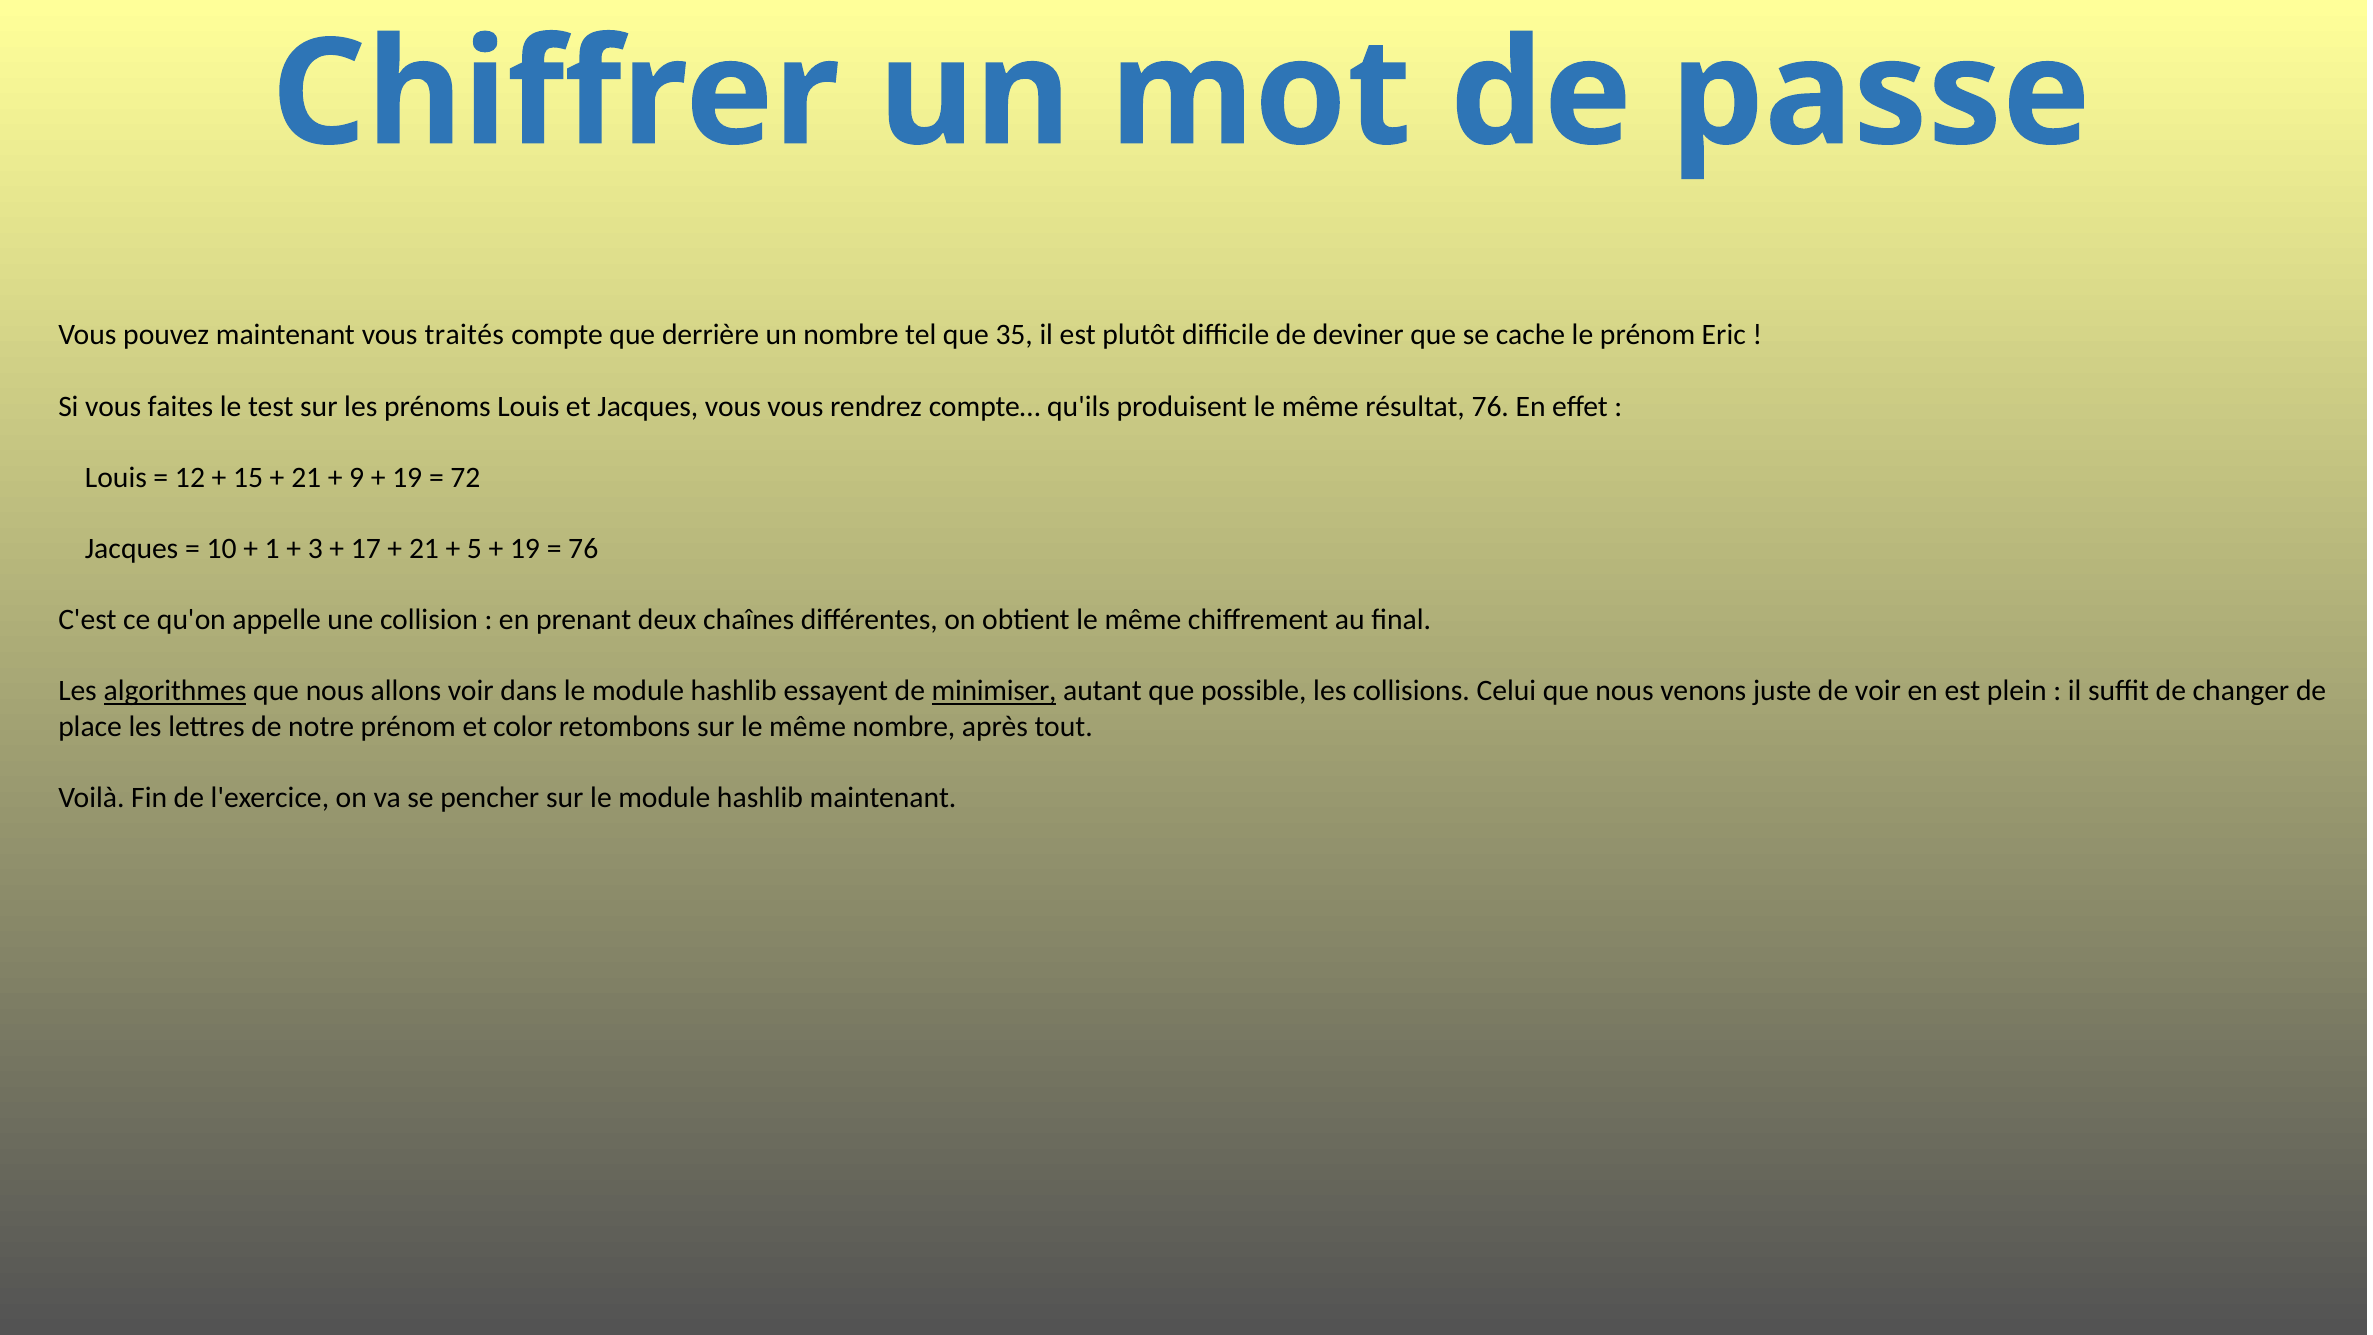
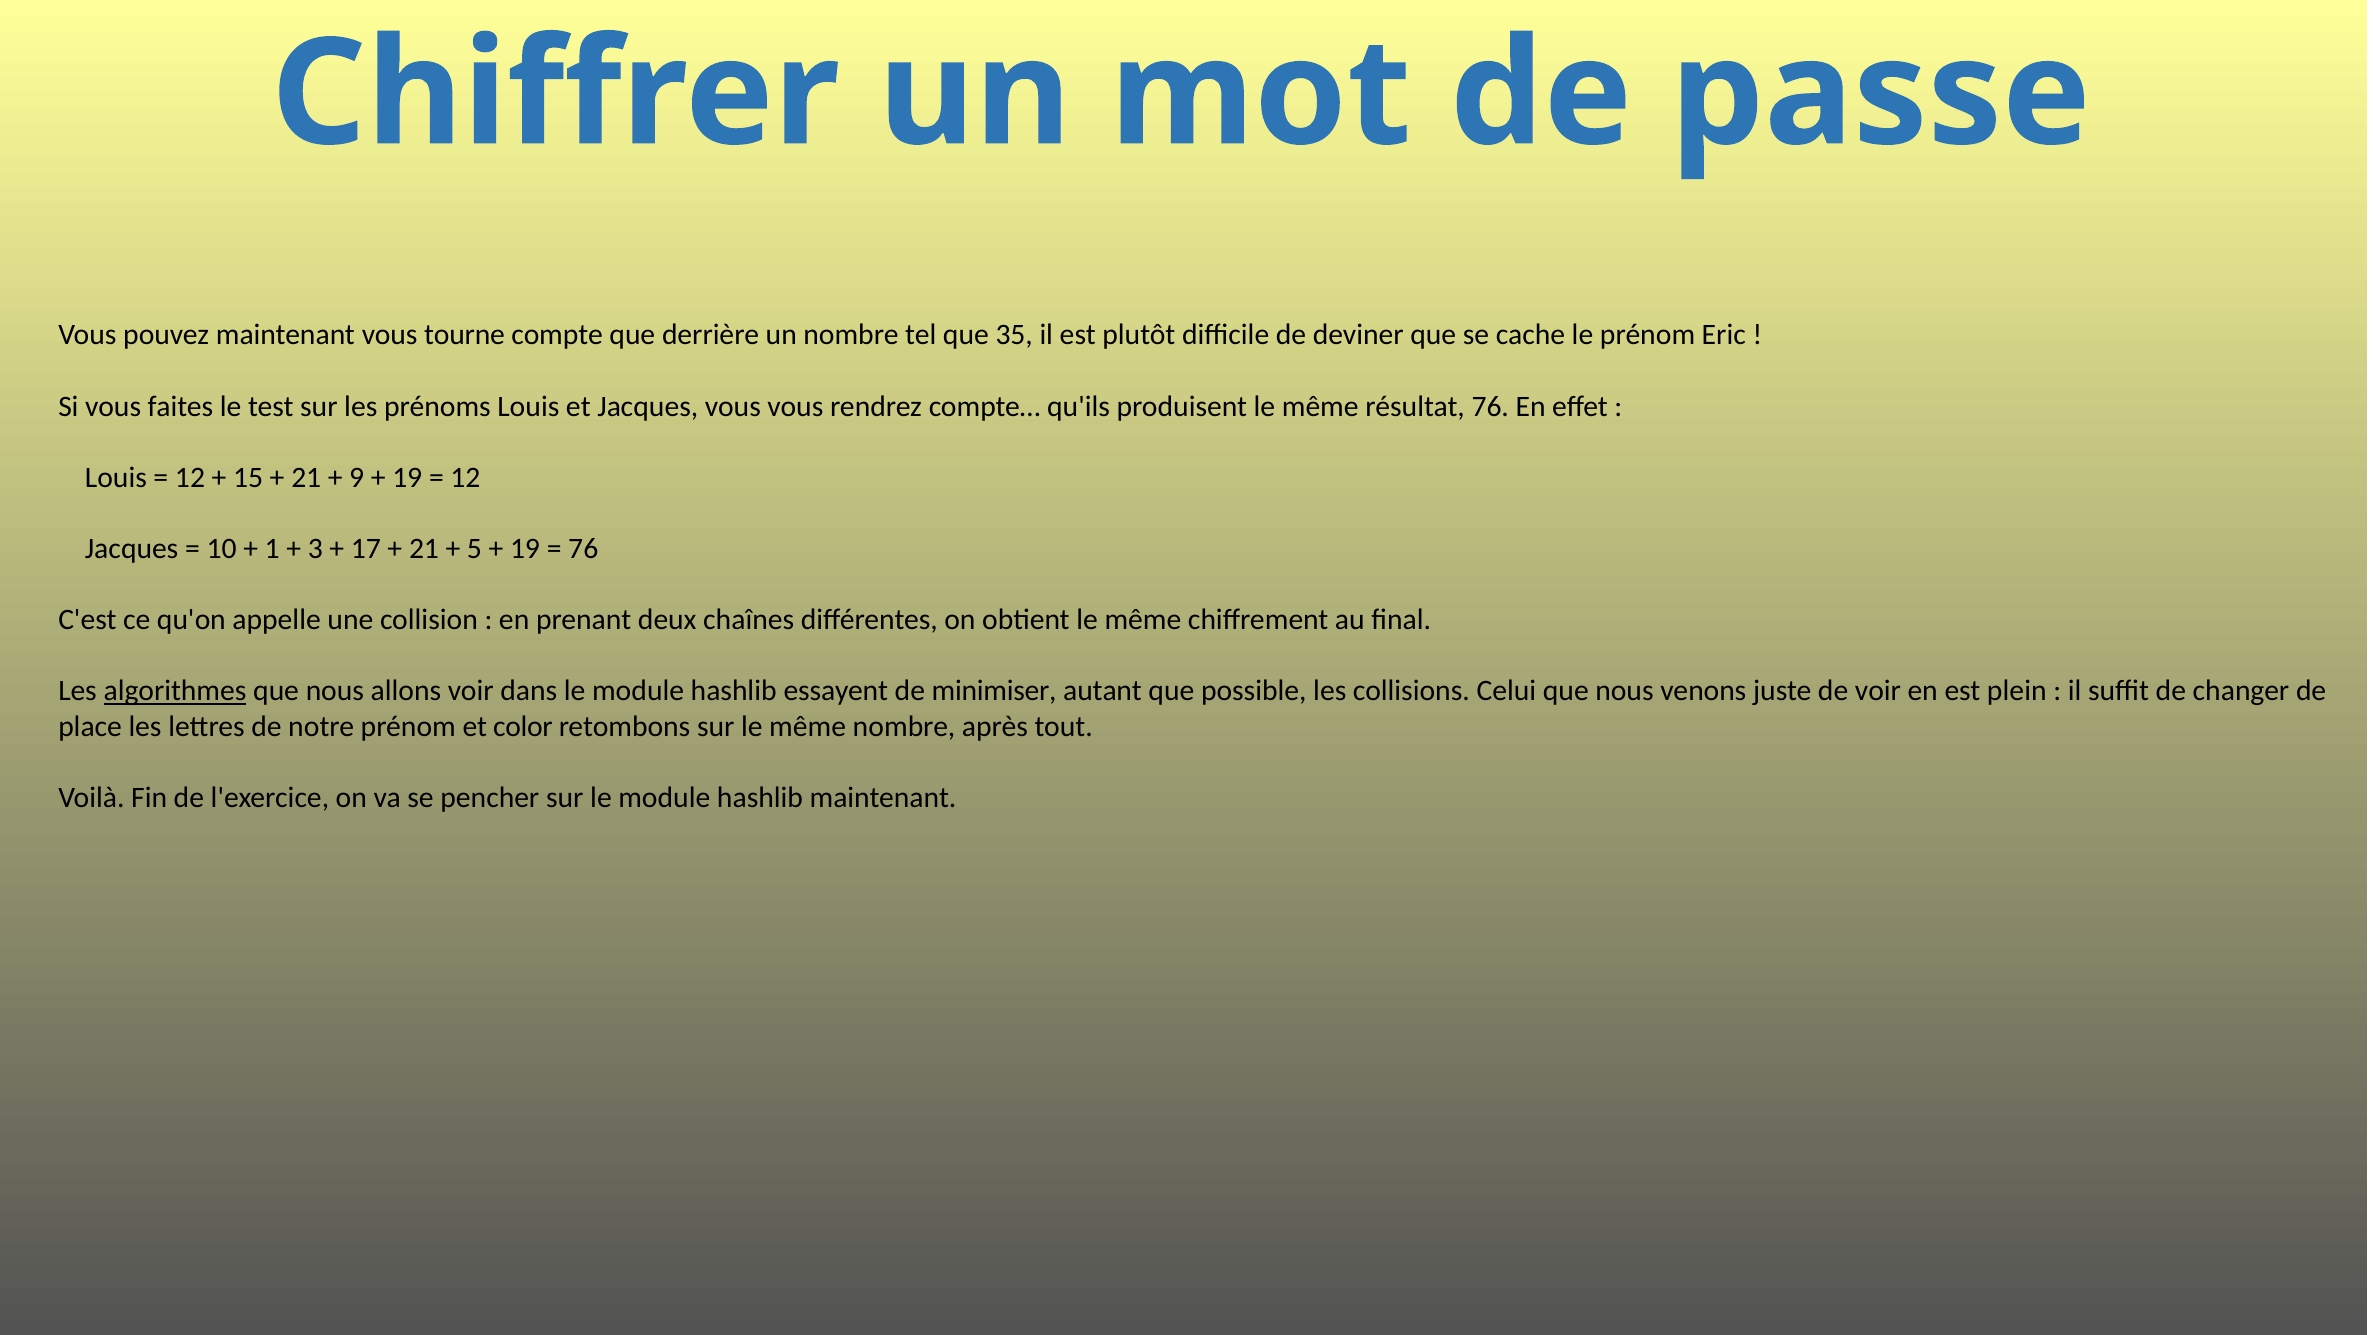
traités: traités -> tourne (465, 335)
72: 72 -> 12 (465, 477)
minimiser underline: present -> none (994, 691)
